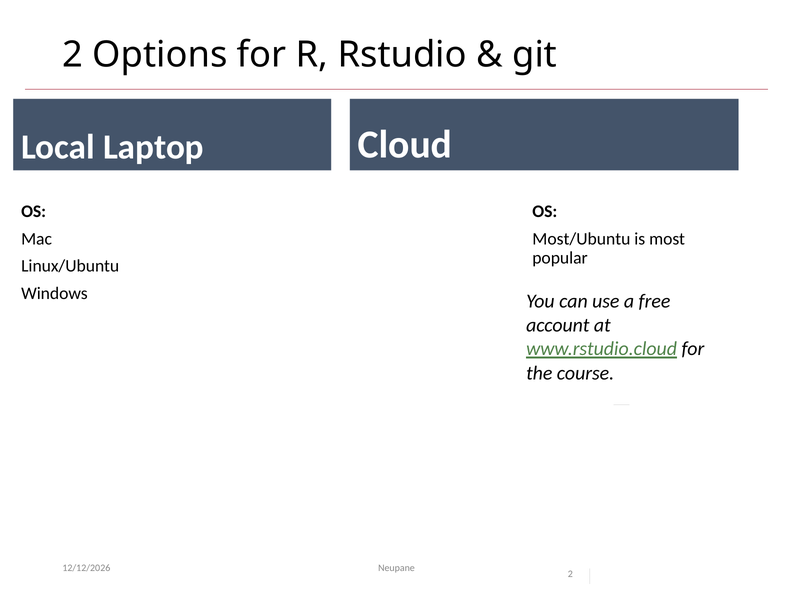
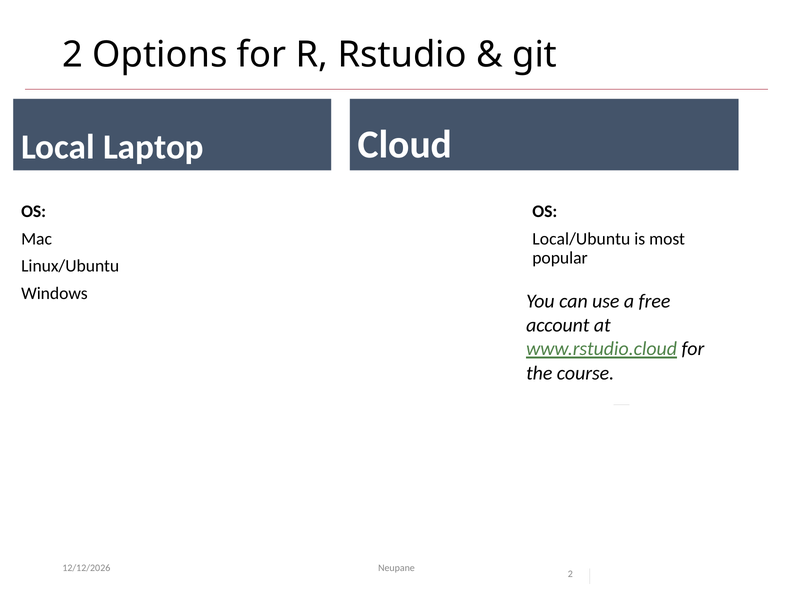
Most/Ubuntu: Most/Ubuntu -> Local/Ubuntu (581, 239)
